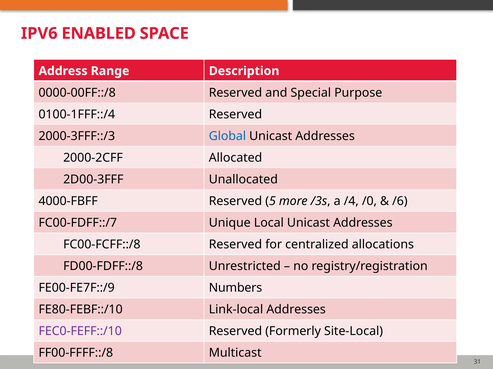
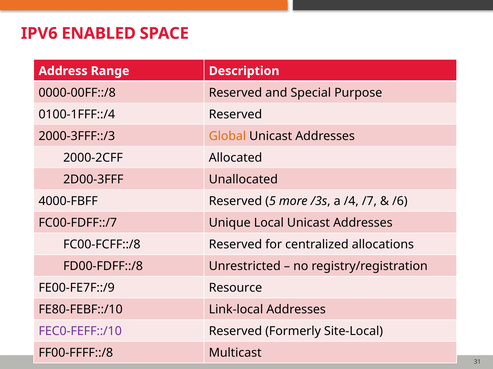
Global colour: blue -> orange (227, 136)
/0: /0 -> /7 (369, 201)
Numbers: Numbers -> Resource (235, 288)
